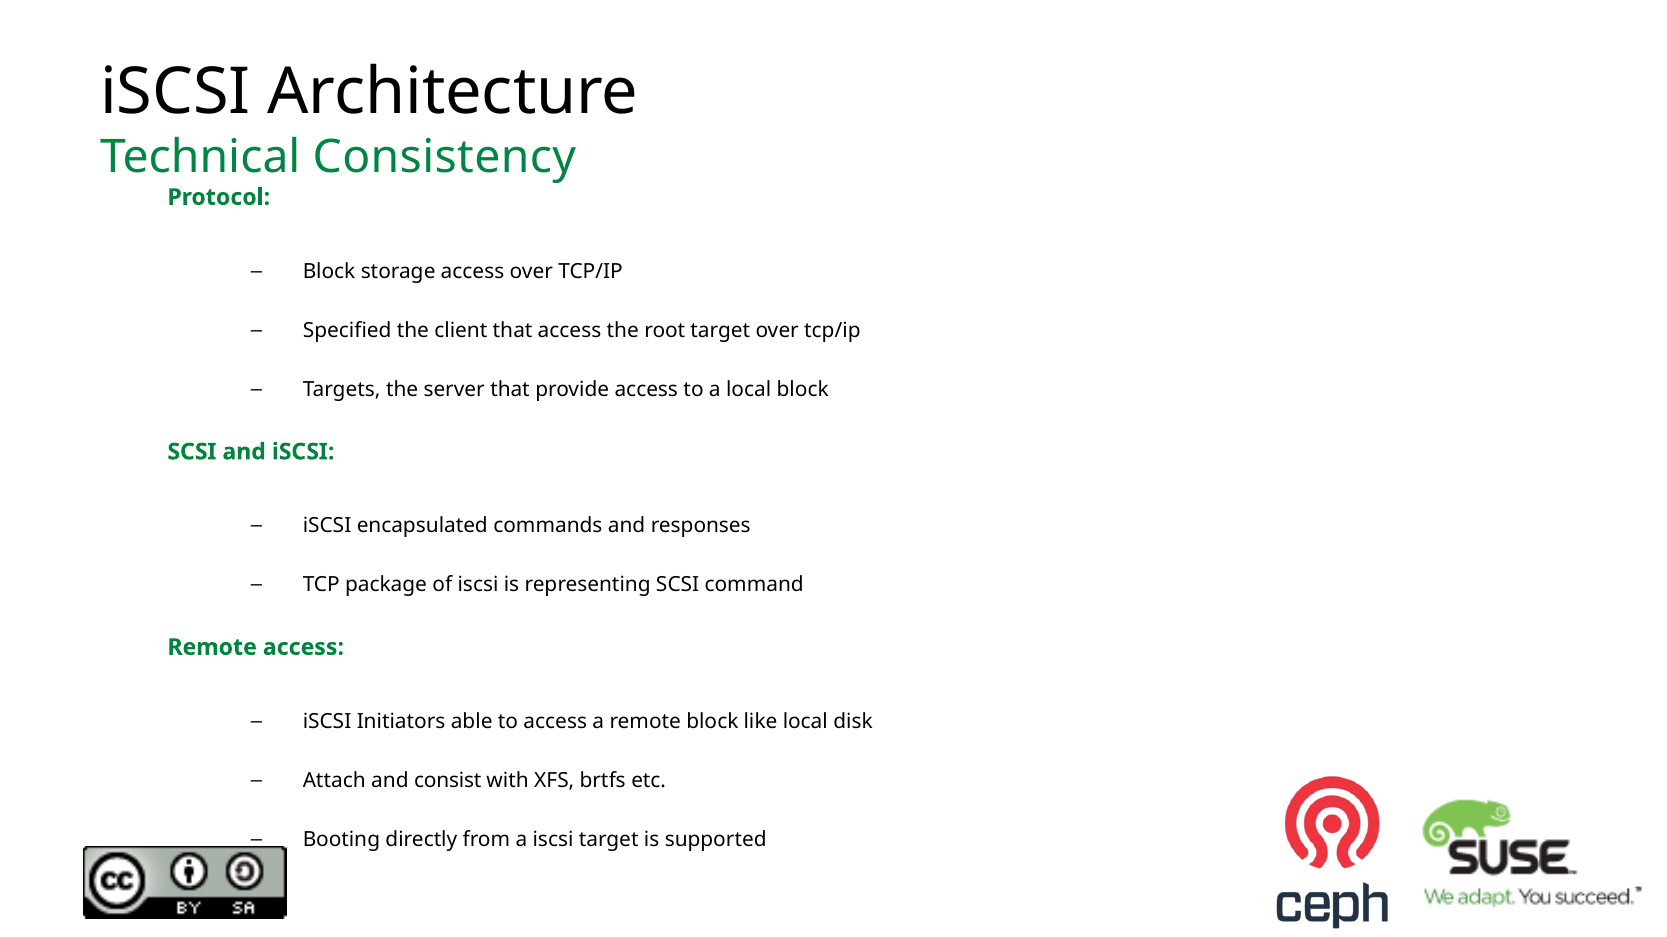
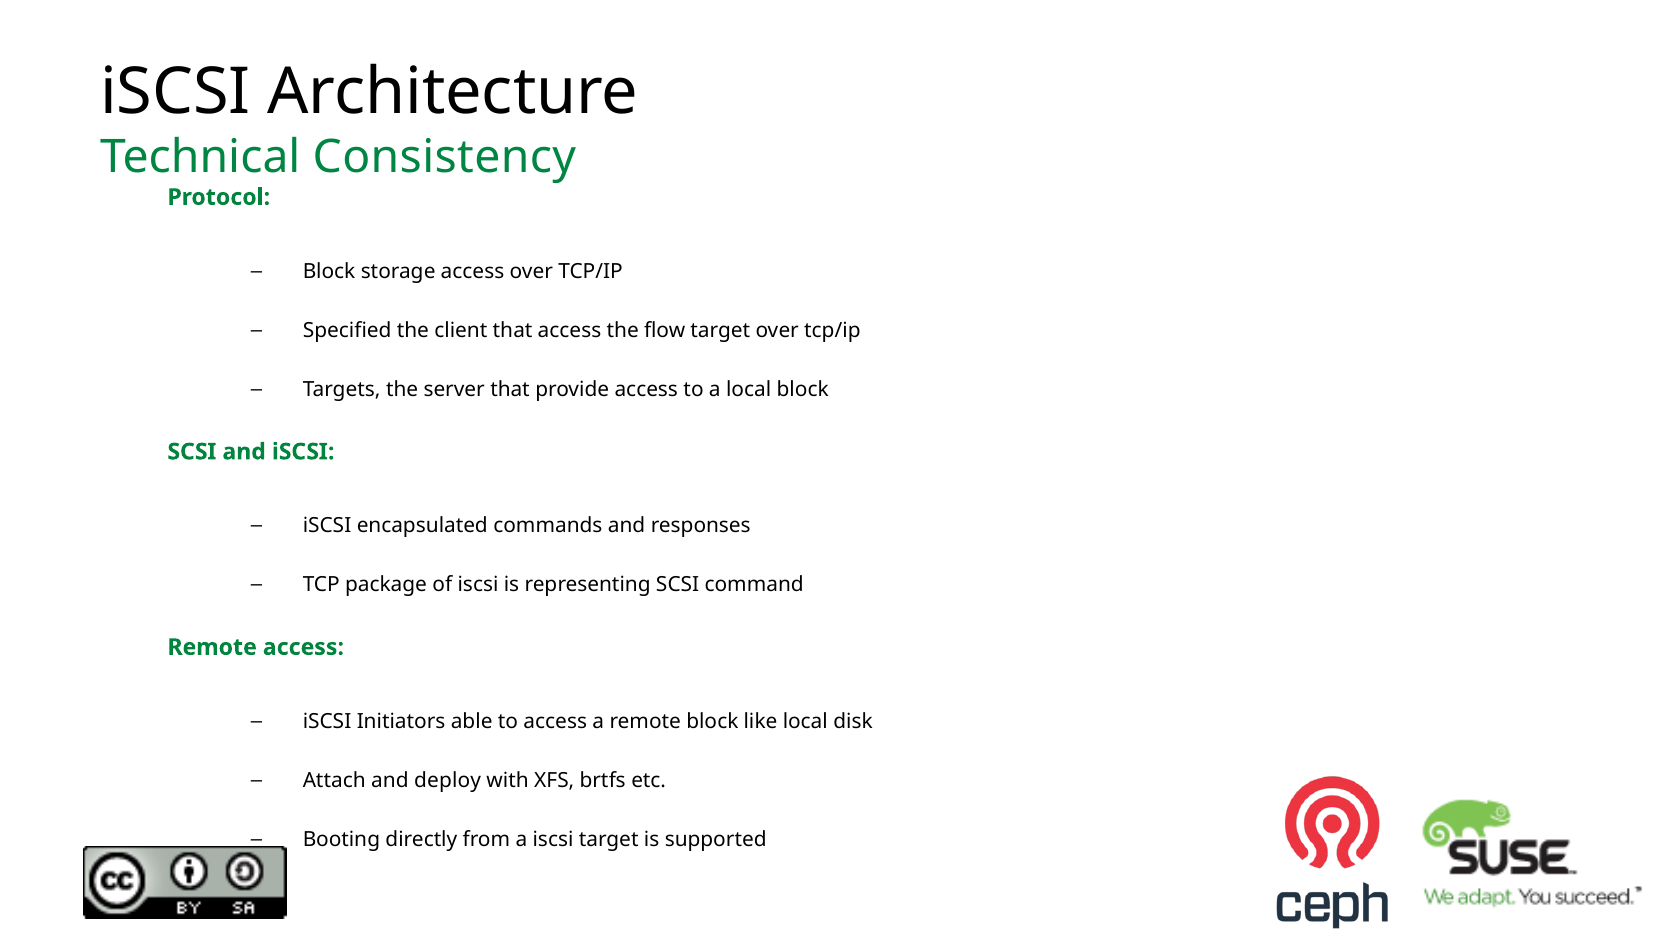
root: root -> flow (665, 331)
consist: consist -> deploy (448, 781)
